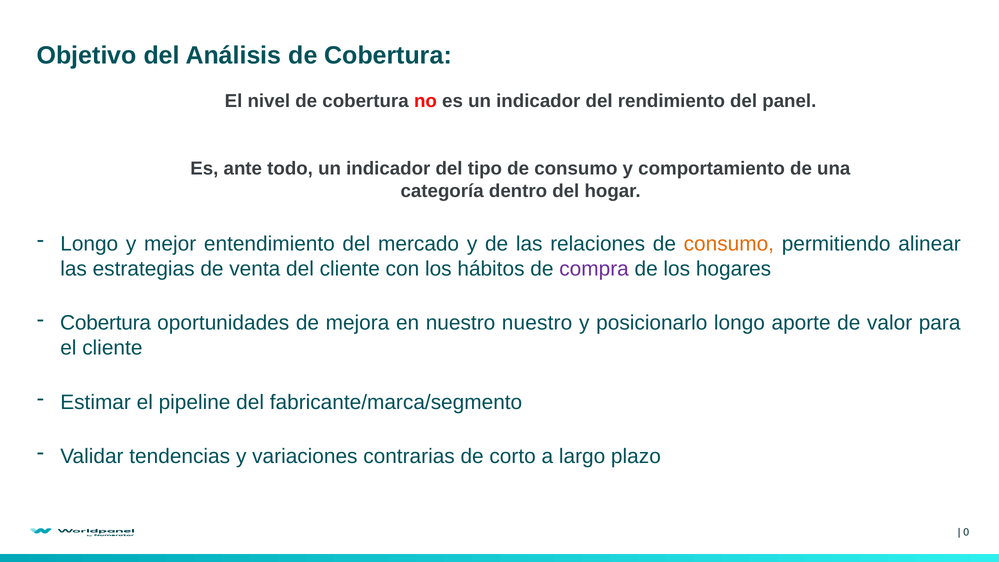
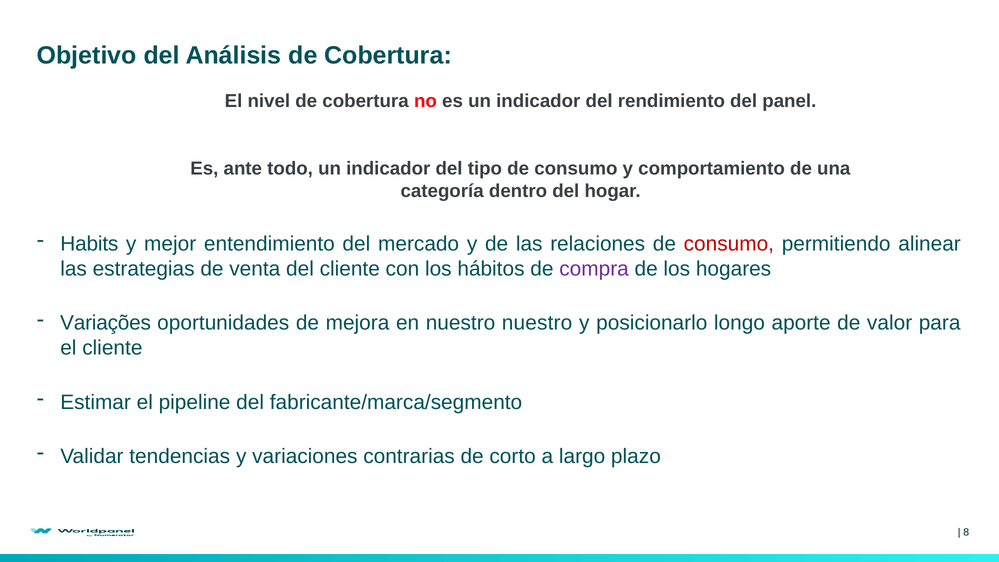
Longo: Longo -> Habits (89, 244)
consumo colour: orange -> red (729, 244)
Cobertura: Cobertura -> Variações (106, 323)
0: 0 -> 8 (966, 532)
